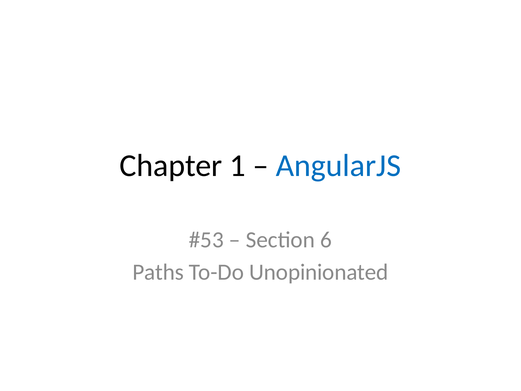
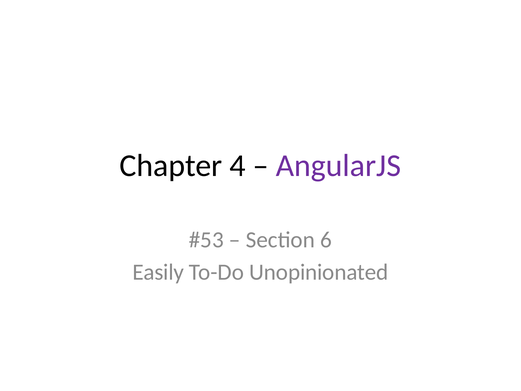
1: 1 -> 4 (238, 165)
AngularJS colour: blue -> purple (338, 165)
Paths: Paths -> Easily (158, 272)
